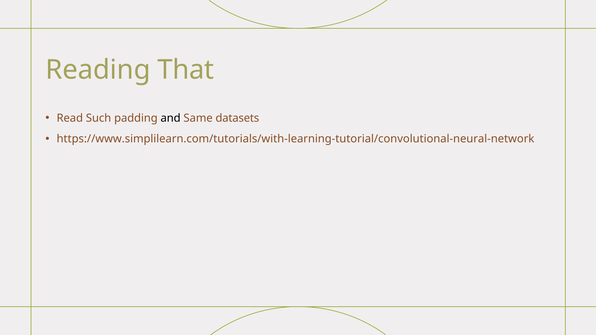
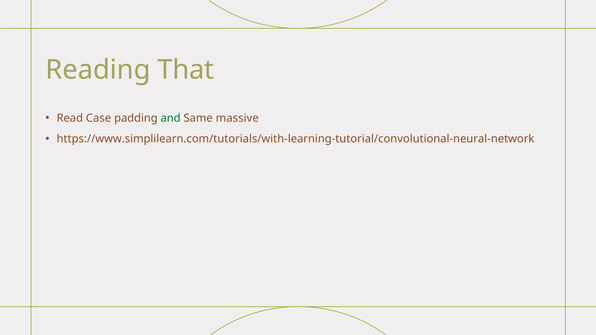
Such: Such -> Case (99, 118)
and colour: black -> green (171, 118)
datasets: datasets -> massive (237, 118)
